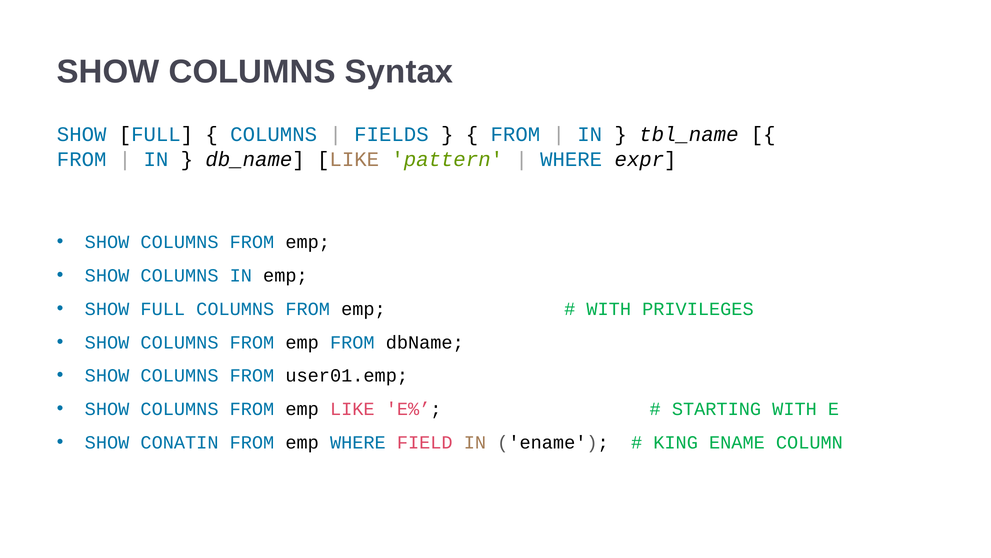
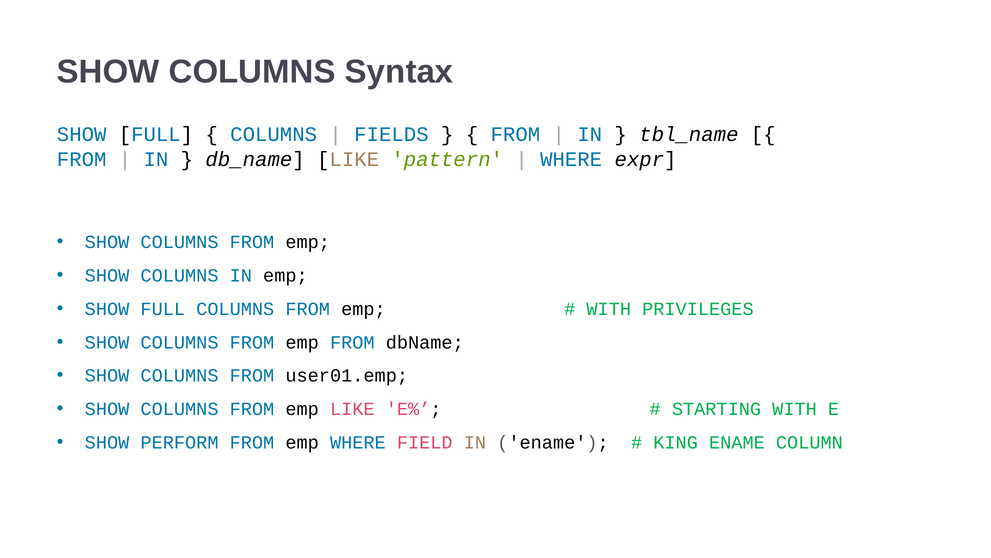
CONATIN: CONATIN -> PERFORM (180, 442)
